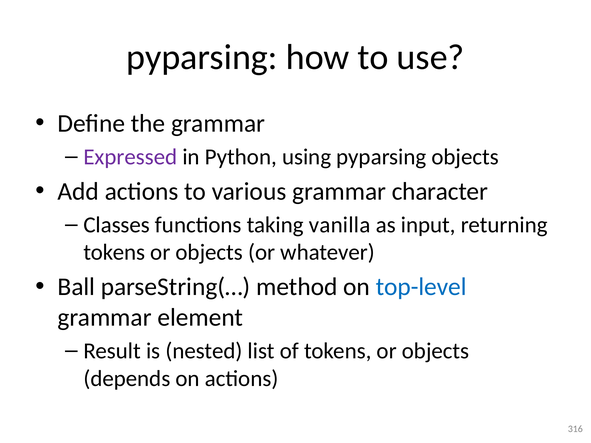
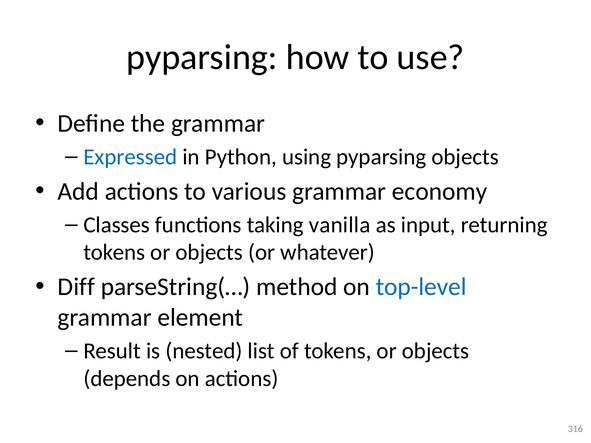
Expressed colour: purple -> blue (130, 157)
character: character -> economy (440, 191)
Ball: Ball -> Diff (76, 287)
